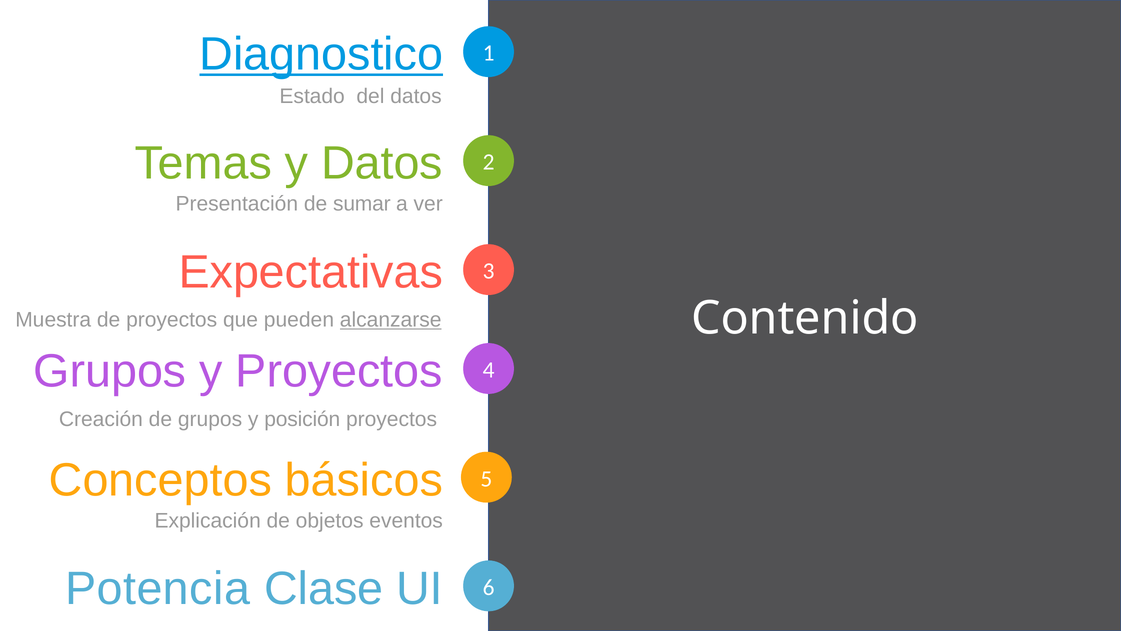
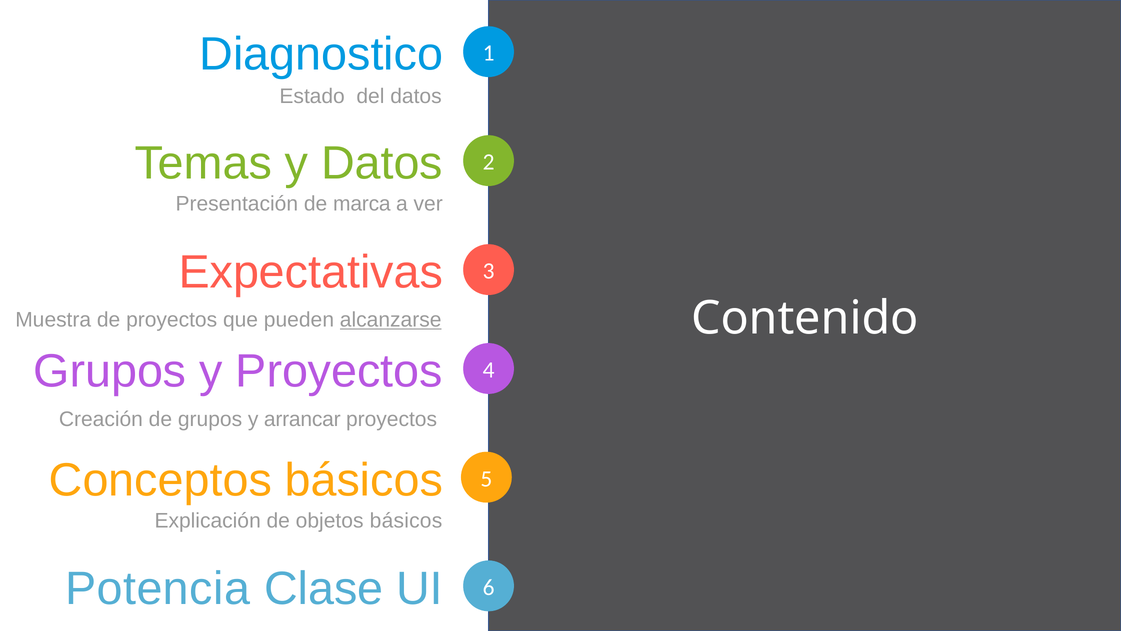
Diagnostico underline: present -> none (321, 55)
sumar: sumar -> marca (362, 204)
posición: posición -> arrancar (302, 419)
objetos eventos: eventos -> básicos (406, 520)
